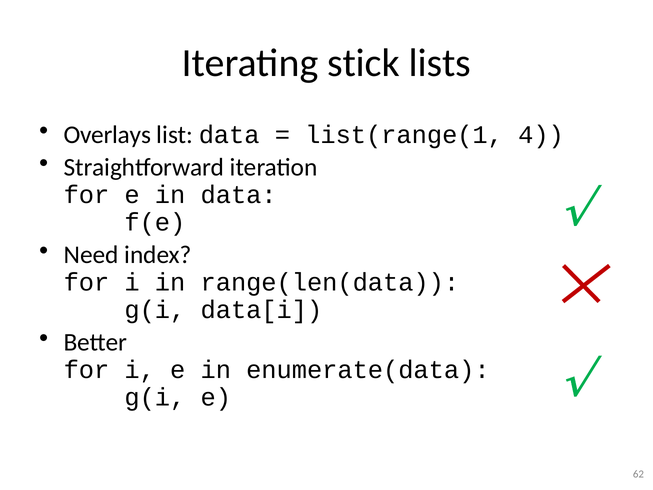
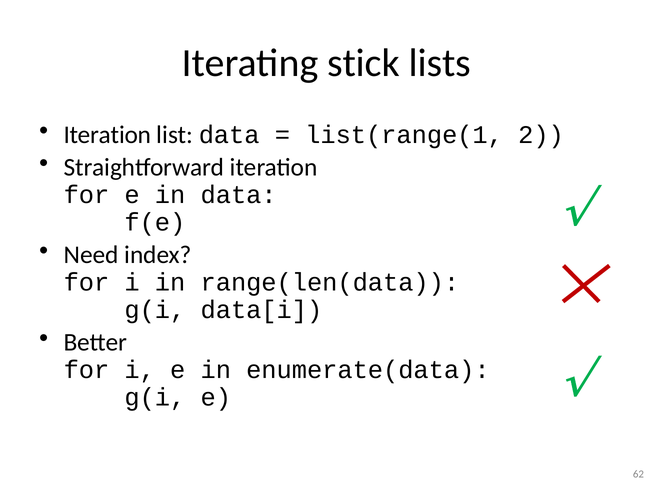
Overlays: Overlays -> Iteration (107, 135)
4: 4 -> 2 (541, 135)
